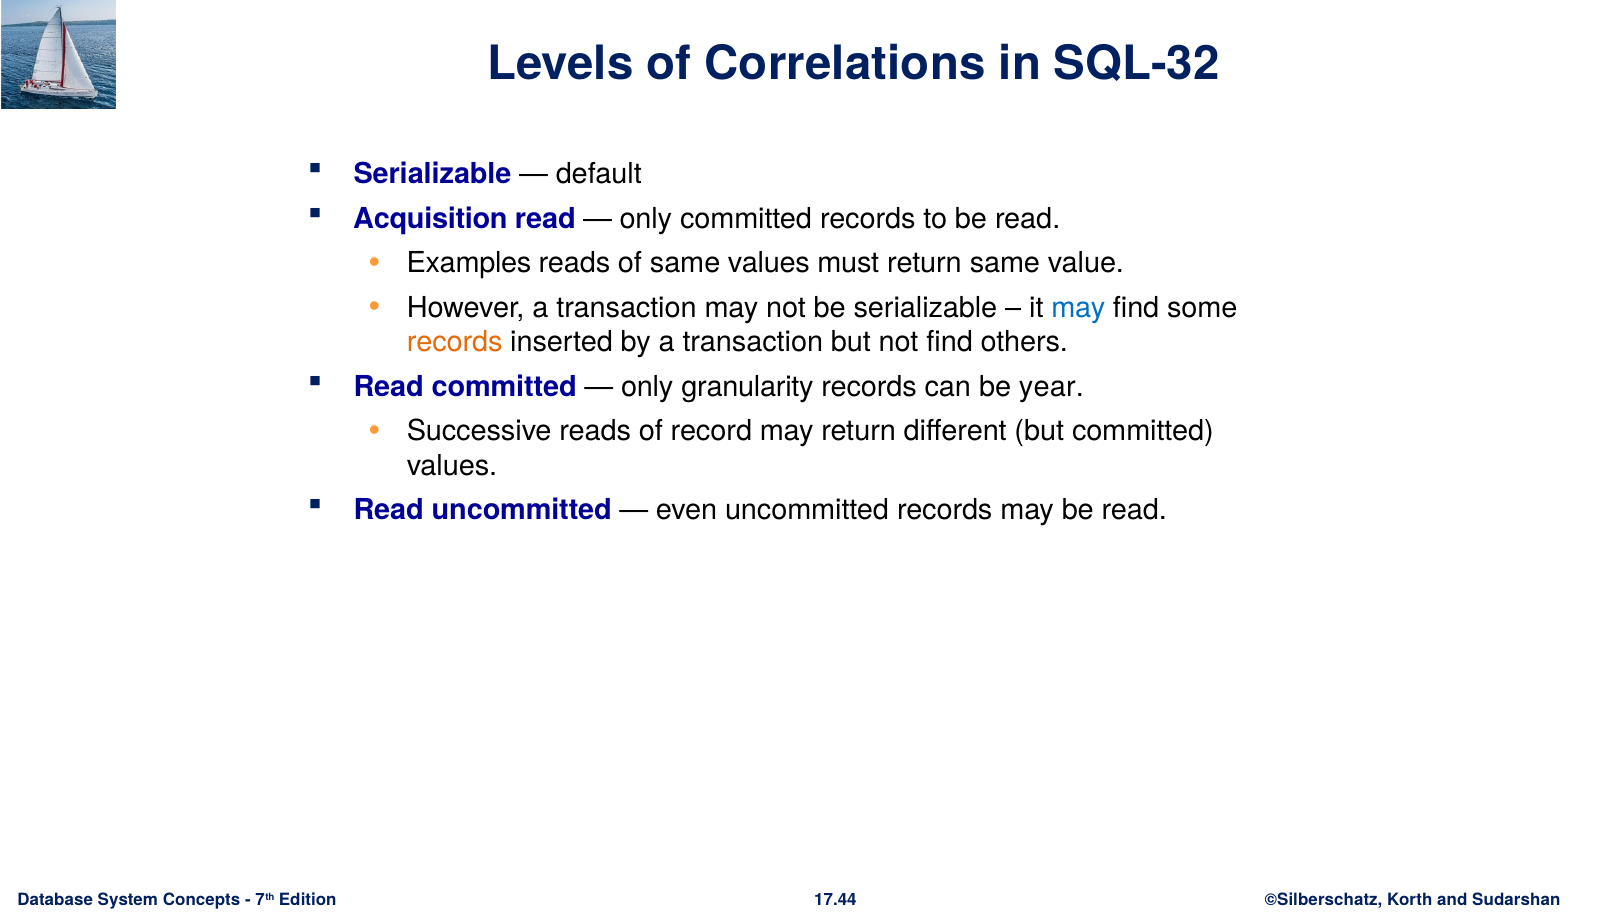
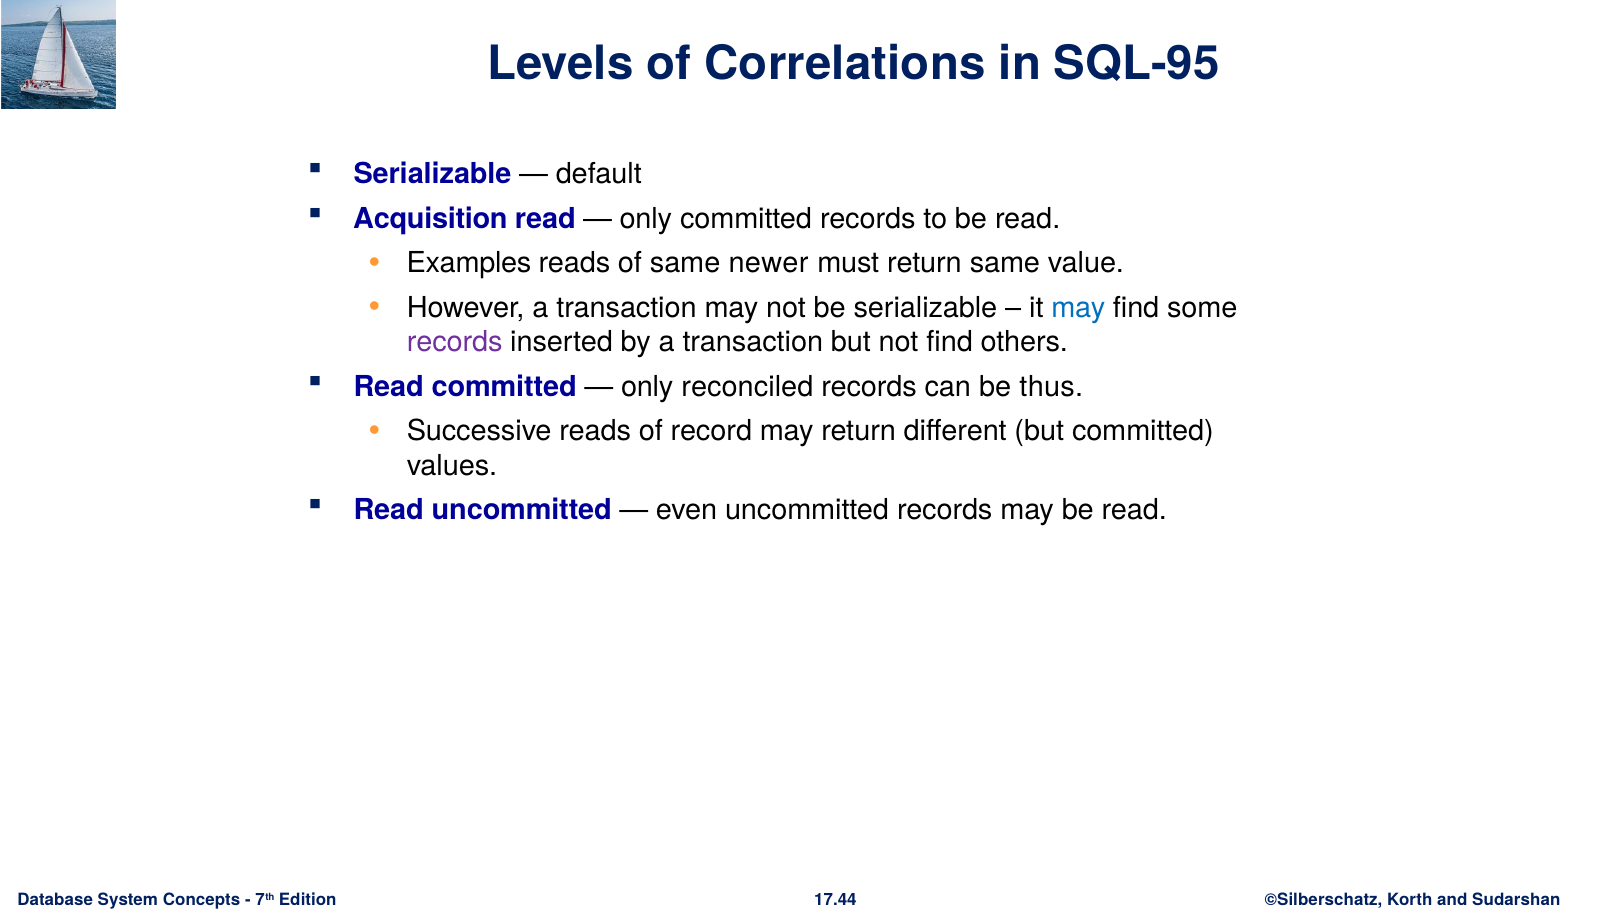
SQL-32: SQL-32 -> SQL-95 (1137, 64)
same values: values -> newer (769, 263)
records colour: orange -> purple (455, 342)
granularity: granularity -> reconciled (747, 387)
year: year -> thus (1051, 387)
